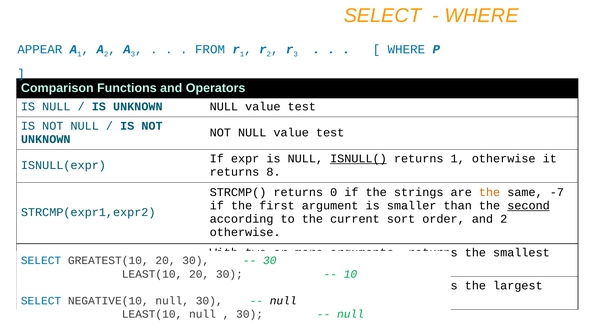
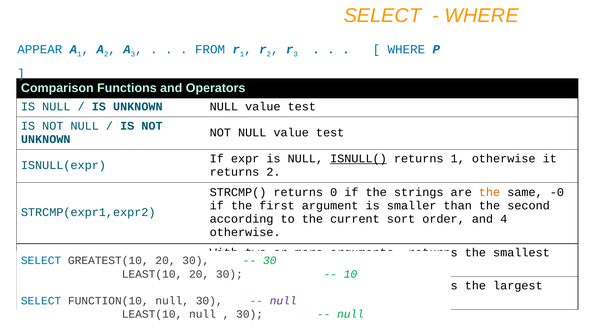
returns 8: 8 -> 2 (273, 172)
-7: -7 -> -0 (557, 193)
second underline: present -> none (529, 206)
and 2: 2 -> 4 (504, 219)
NEGATIVE(10: NEGATIVE(10 -> FUNCTION(10 (108, 301)
null colour: black -> purple (283, 301)
